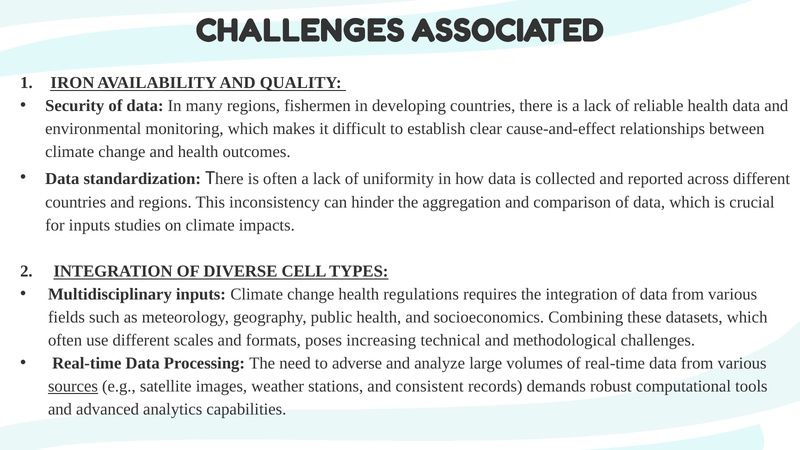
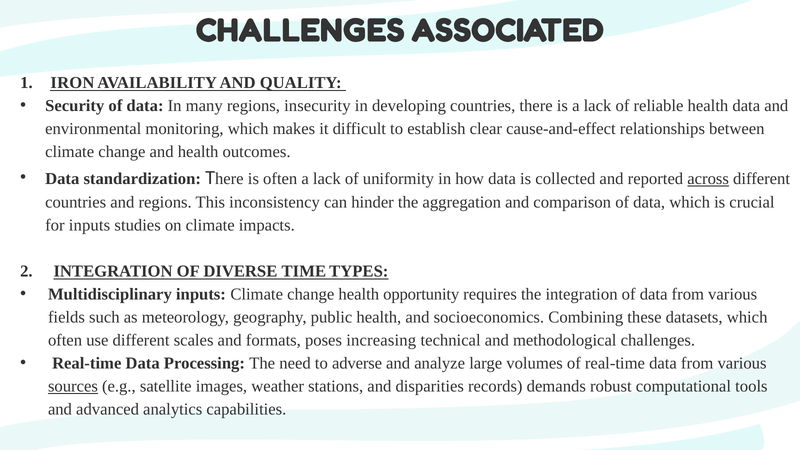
fishermen: fishermen -> insecurity (317, 106)
across underline: none -> present (708, 179)
CELL: CELL -> TIME (304, 271)
regulations: regulations -> opportunity (421, 294)
consistent: consistent -> disparities (430, 386)
